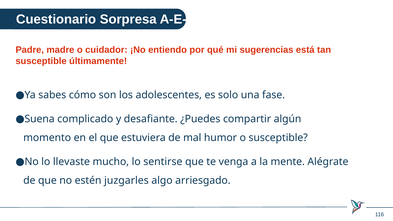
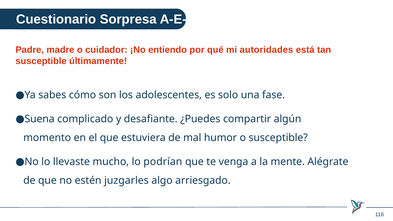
sugerencias: sugerencias -> autoridades (266, 50)
sentirse: sentirse -> podrían (163, 162)
